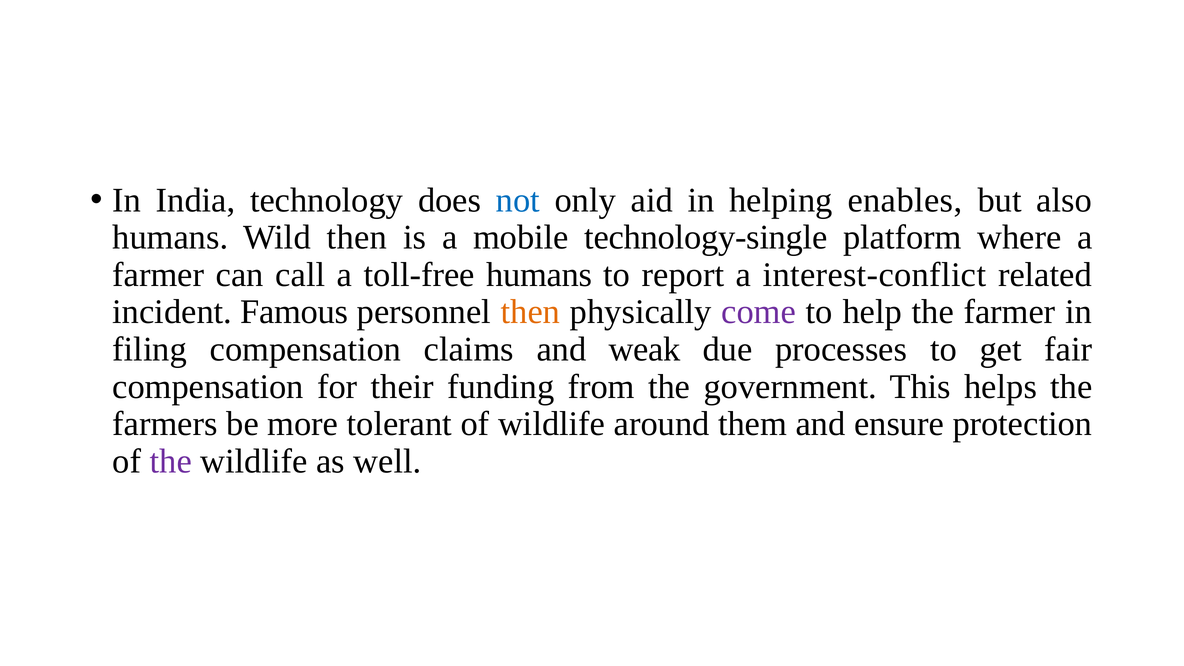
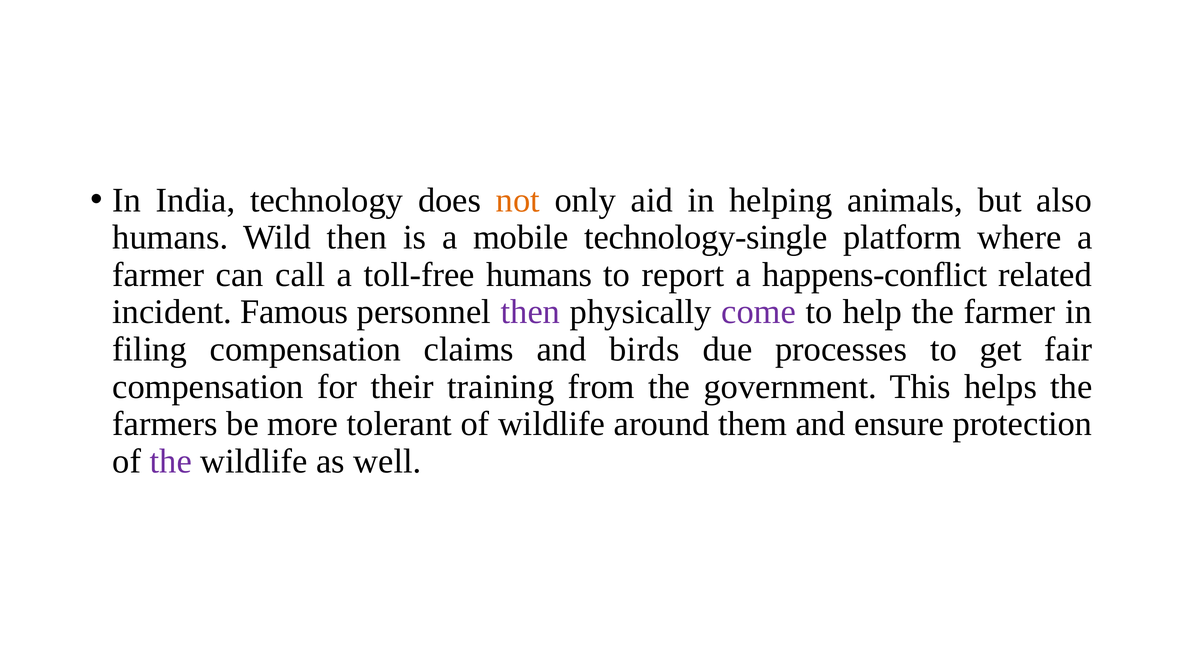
not colour: blue -> orange (518, 200)
enables: enables -> animals (905, 200)
interest-conflict: interest-conflict -> happens-conflict (875, 275)
then colour: orange -> purple (530, 312)
weak: weak -> birds (644, 349)
funding: funding -> training (501, 387)
